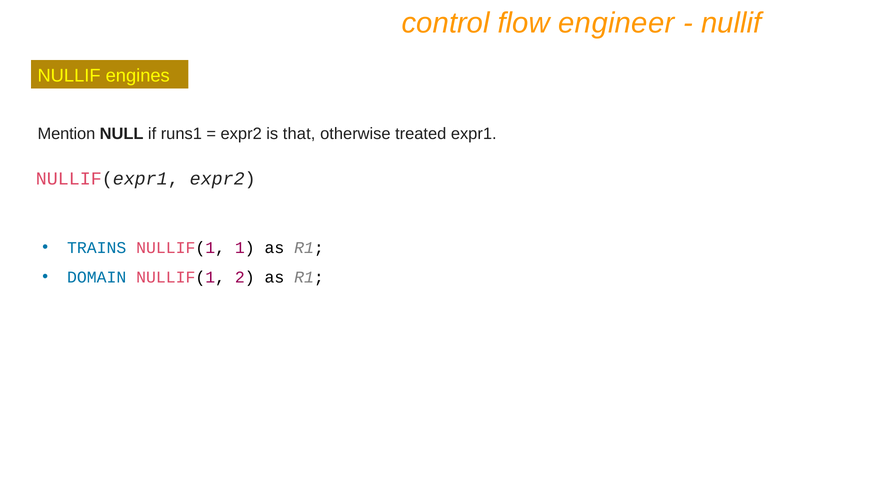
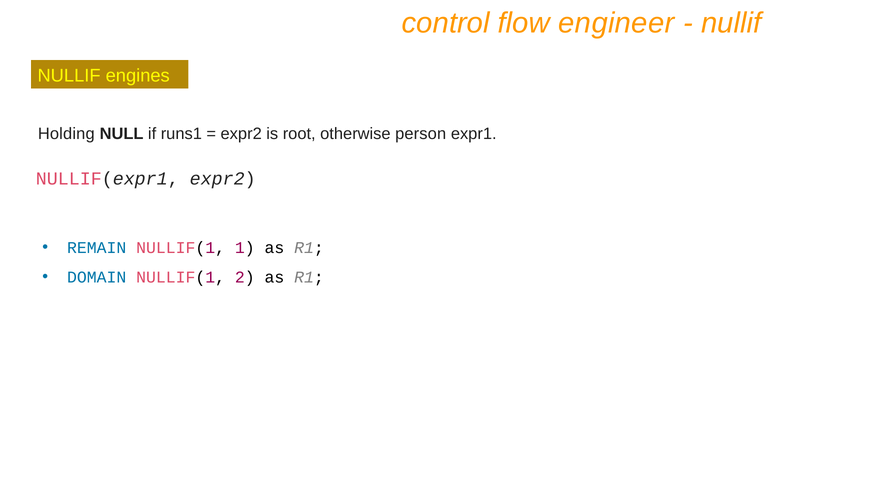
Mention: Mention -> Holding (66, 134)
that: that -> root (299, 134)
treated: treated -> person (421, 134)
TRAINS: TRAINS -> REMAIN (97, 248)
